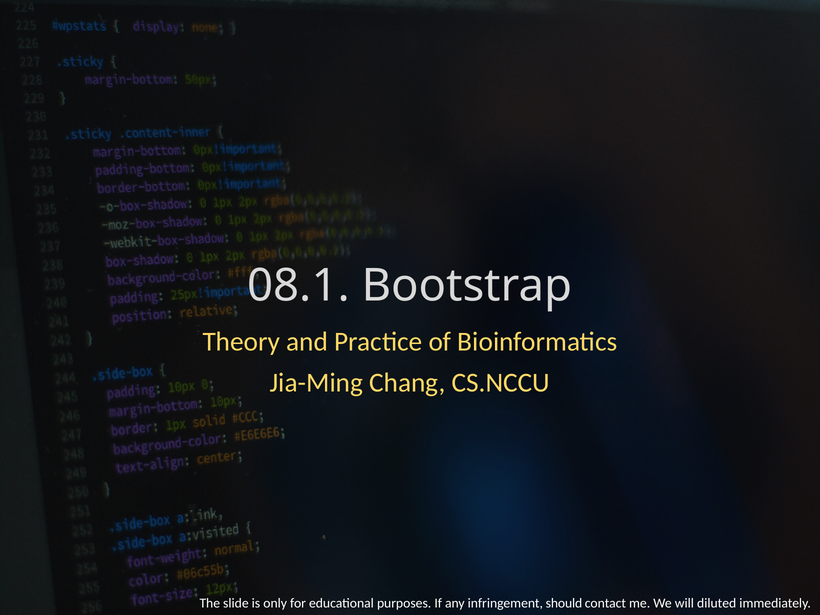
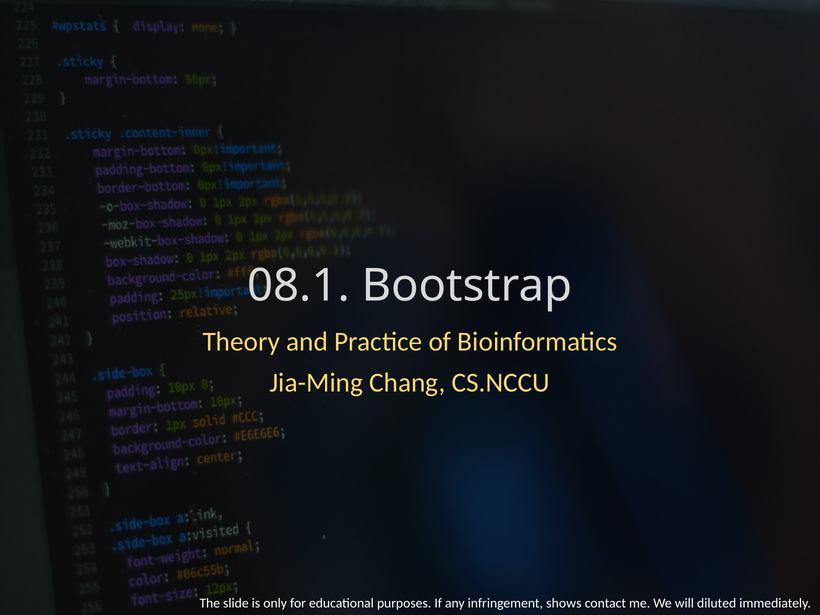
should: should -> shows (564, 603)
